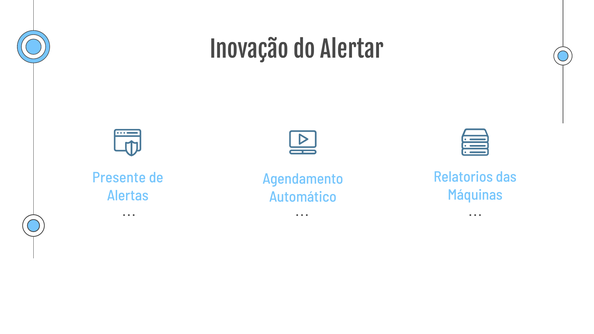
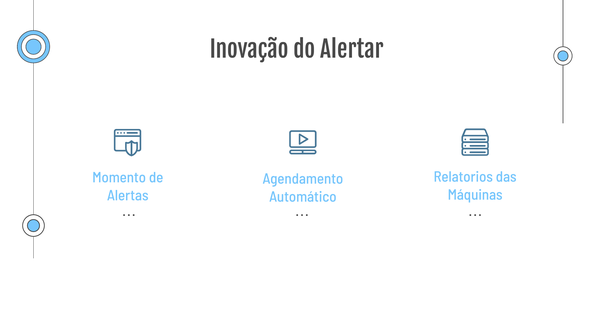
Presente: Presente -> Momento (119, 178)
